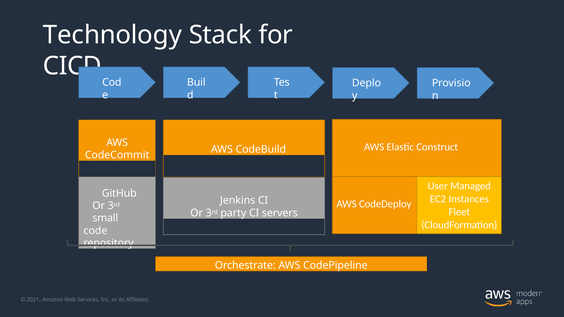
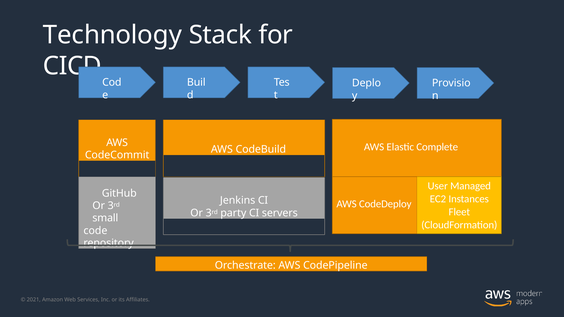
Construct: Construct -> Complete (437, 147)
